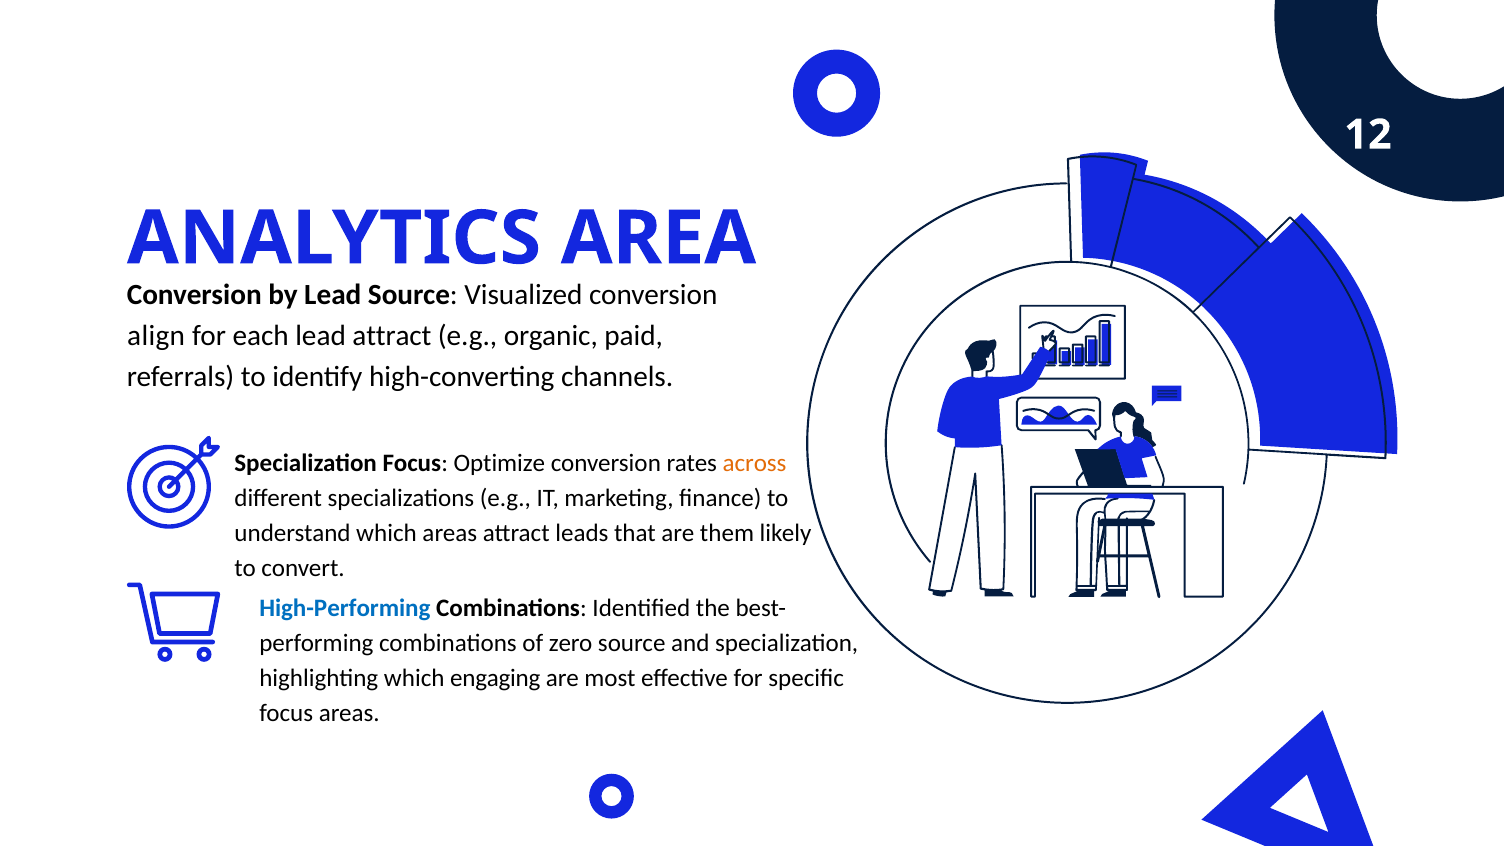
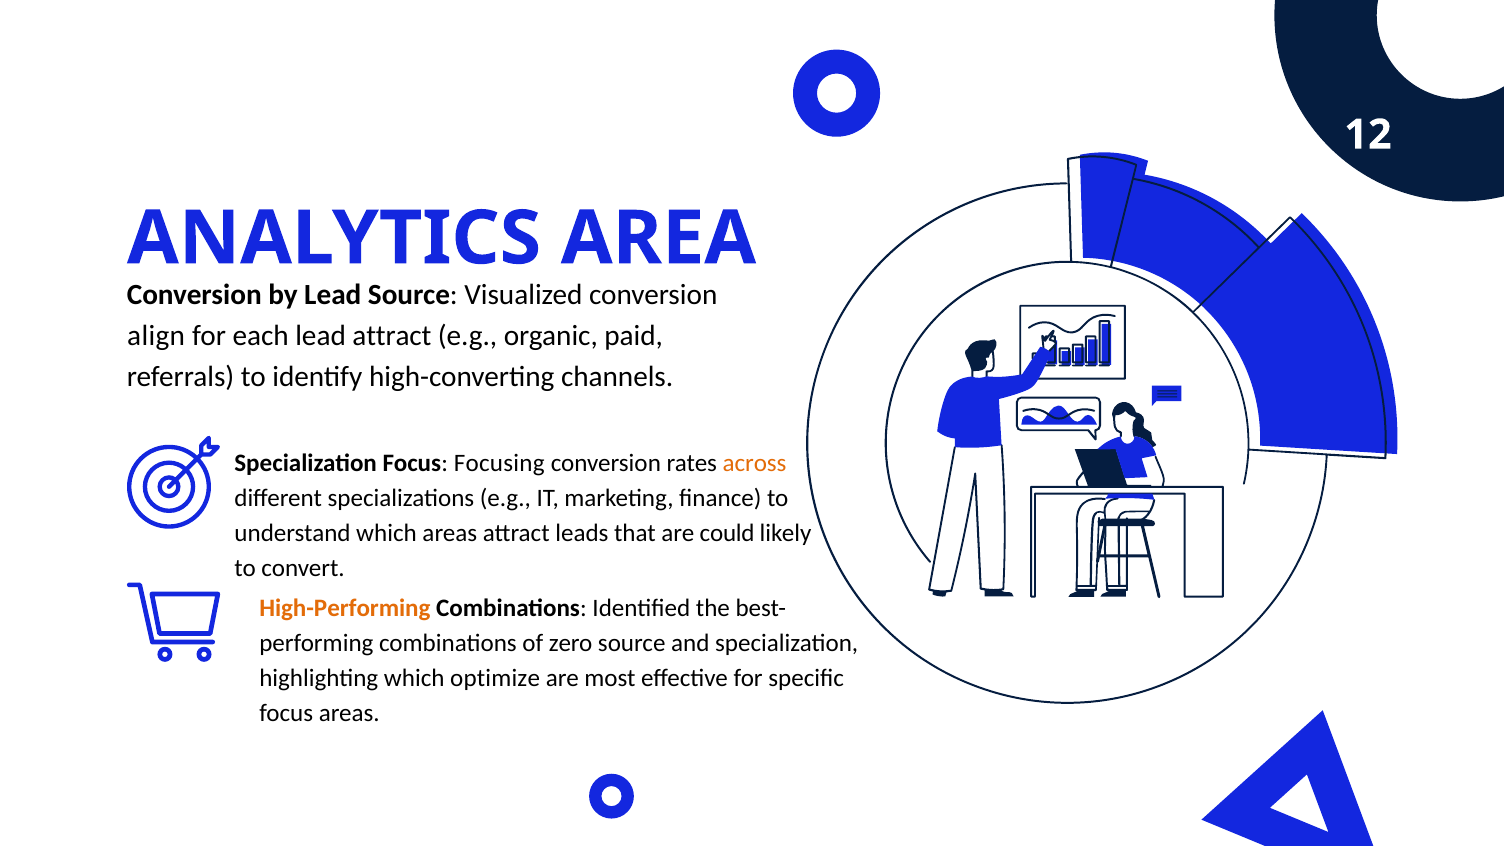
Optimize: Optimize -> Focusing (499, 463)
them: them -> could (727, 533)
High-Performing colour: blue -> orange (345, 608)
engaging: engaging -> optimize (495, 678)
